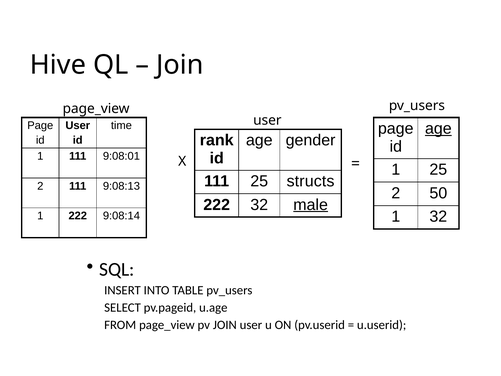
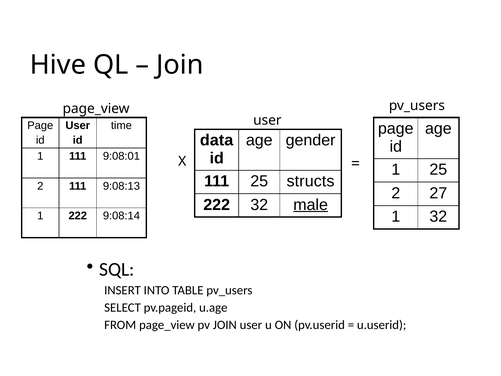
age underline: present -> none (438, 128)
rank: rank -> data (217, 140)
50: 50 -> 27 (438, 193)
